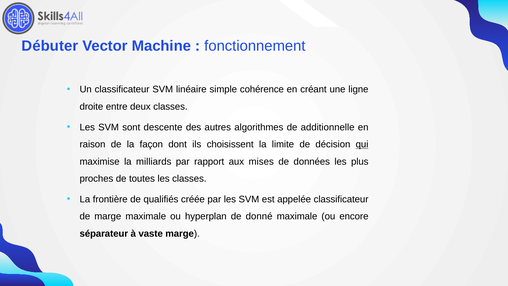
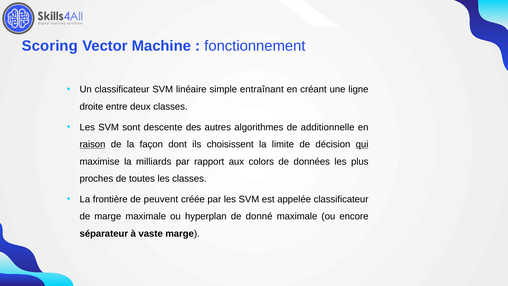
Débuter: Débuter -> Scoring (50, 46)
cohérence: cohérence -> entraînant (262, 89)
raison underline: none -> present (92, 144)
mises: mises -> colors (261, 161)
qualifiés: qualifiés -> peuvent (161, 199)
